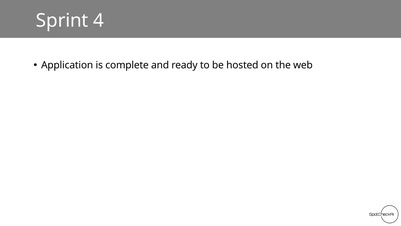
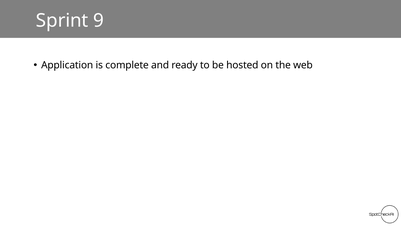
4: 4 -> 9 (99, 20)
